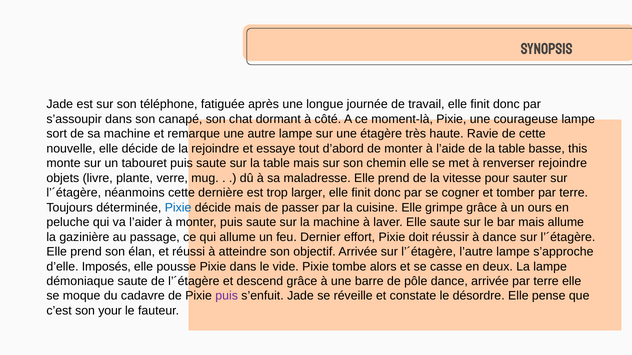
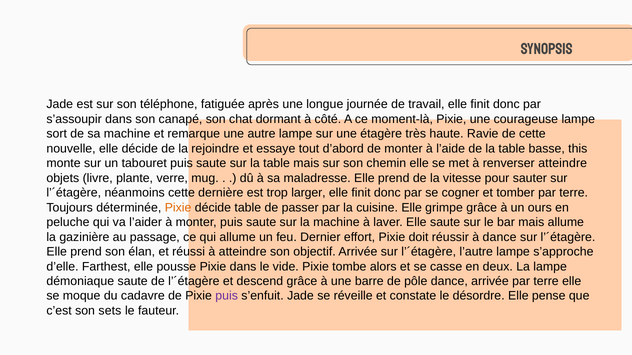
renverser rejoindre: rejoindre -> atteindre (563, 164)
Pixie colour: blue -> orange (178, 208)
décide mais: mais -> table (248, 208)
Imposés: Imposés -> Farthest (106, 267)
your: your -> sets (110, 311)
